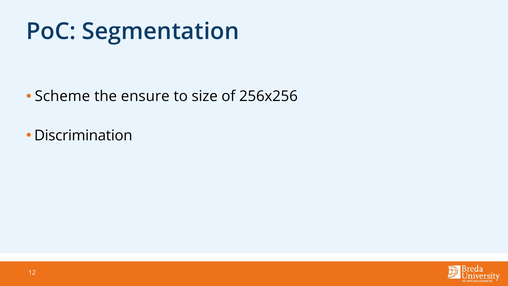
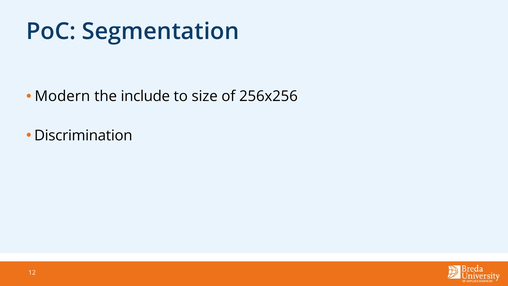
Scheme: Scheme -> Modern (62, 96)
ensure: ensure -> include (145, 96)
